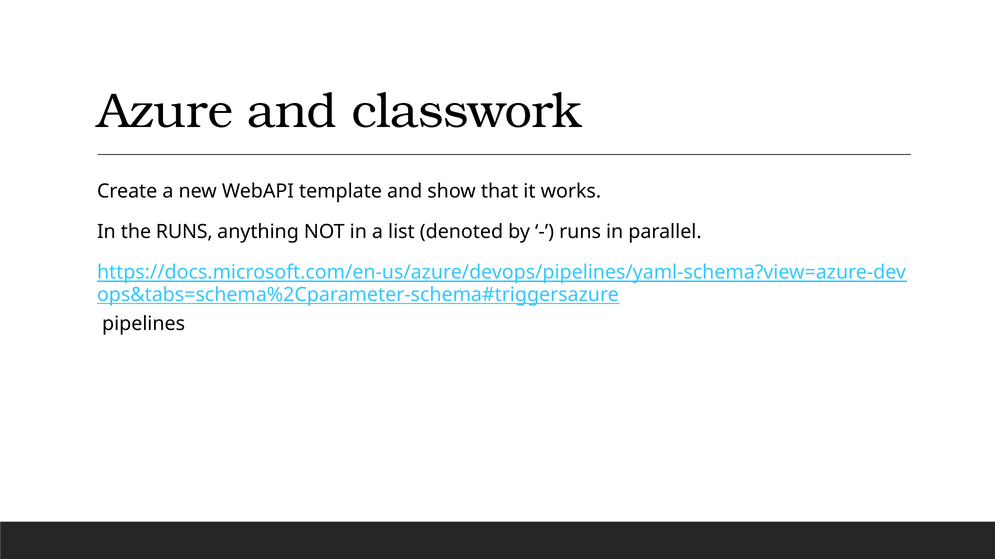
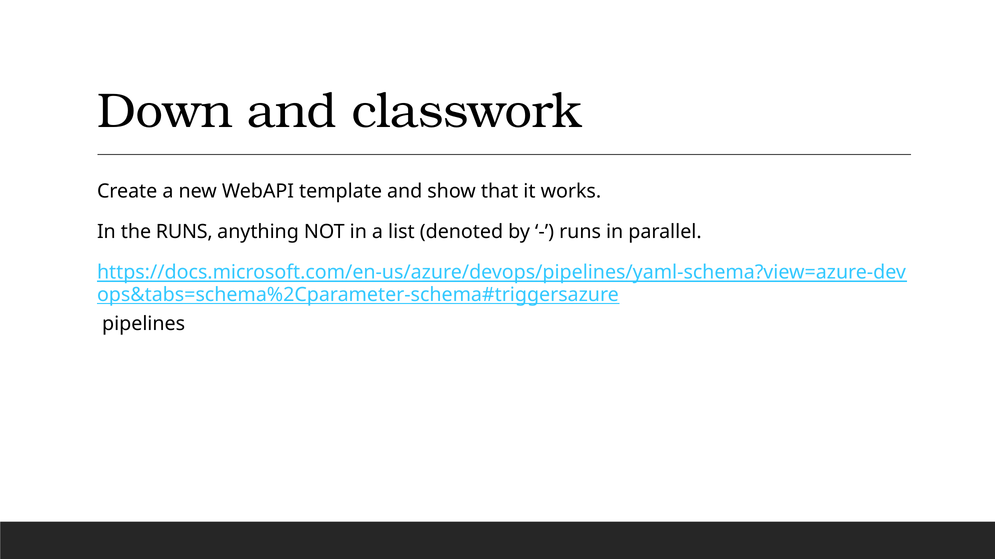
Azure: Azure -> Down (165, 111)
